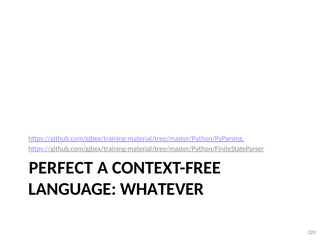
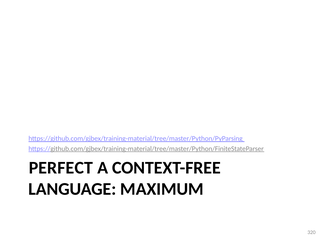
WHATEVER: WHATEVER -> MAXIMUM (162, 189)
